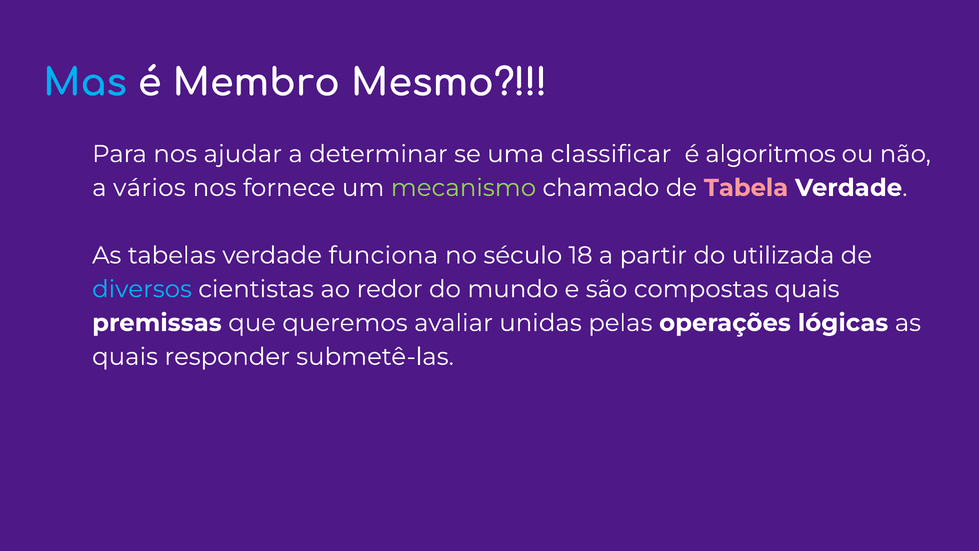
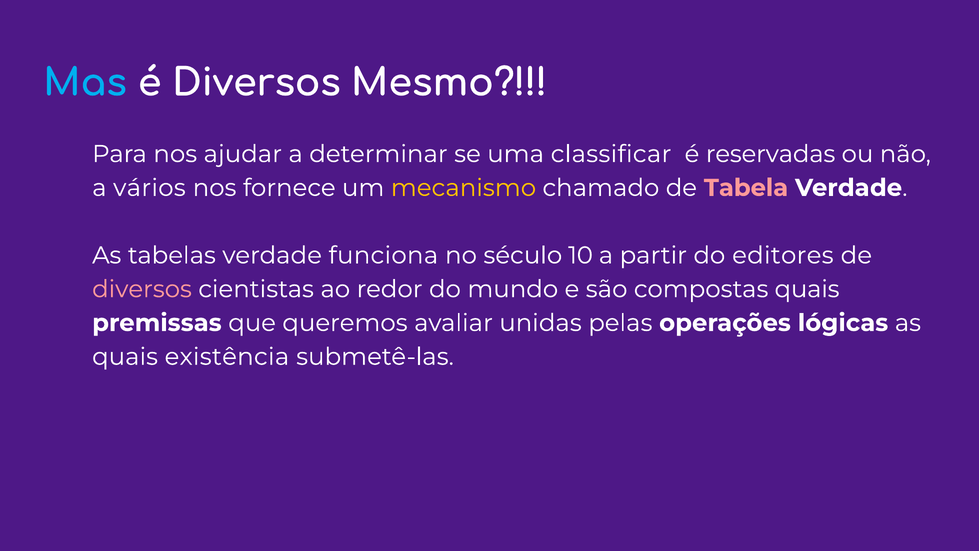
é Membro: Membro -> Diversos (256, 83)
algoritmos: algoritmos -> reservadas (771, 154)
mecanismo colour: light green -> yellow (463, 188)
18: 18 -> 10 (581, 255)
utilizada: utilizada -> editores (783, 255)
diversos colour: light blue -> pink (142, 289)
responder: responder -> existência (227, 357)
